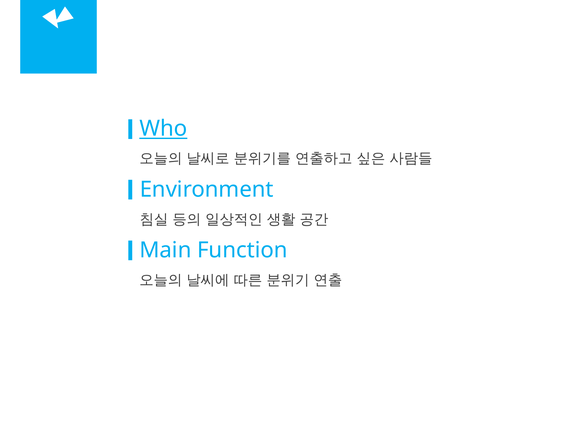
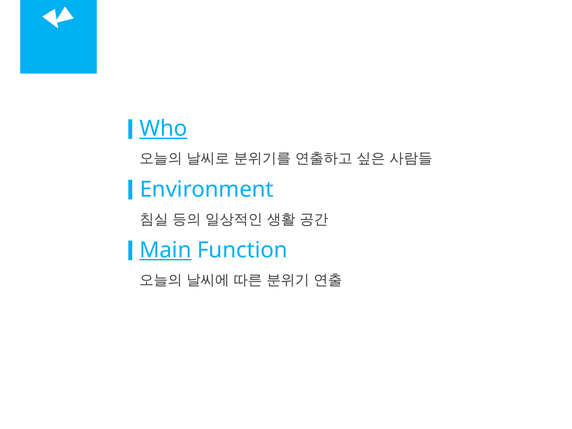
Main underline: none -> present (165, 250)
